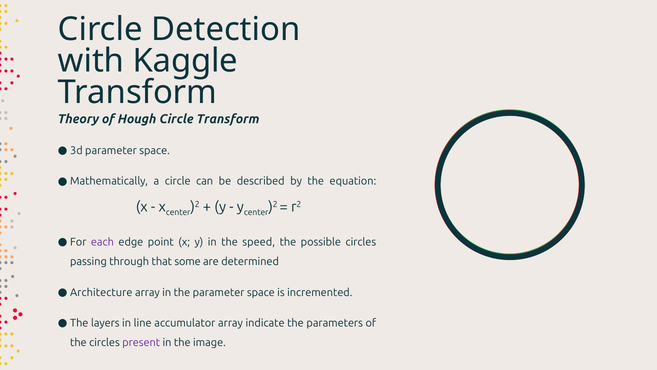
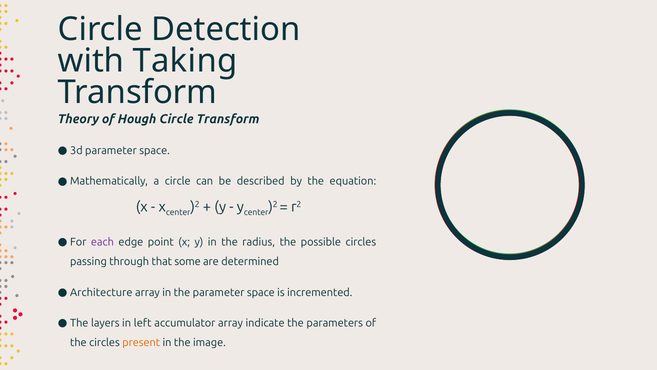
Kaggle: Kaggle -> Taking (185, 61)
speed: speed -> radius (259, 242)
line: line -> left (143, 323)
present colour: purple -> orange (141, 342)
